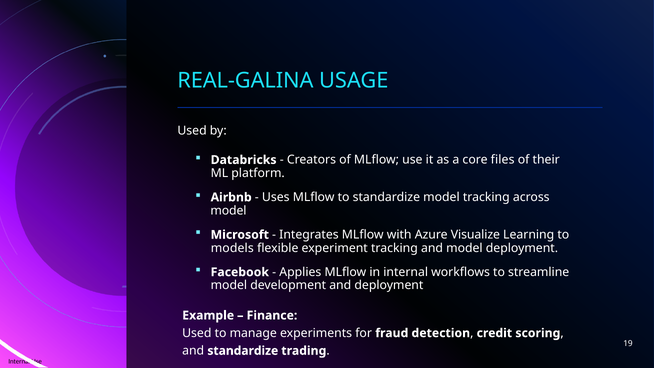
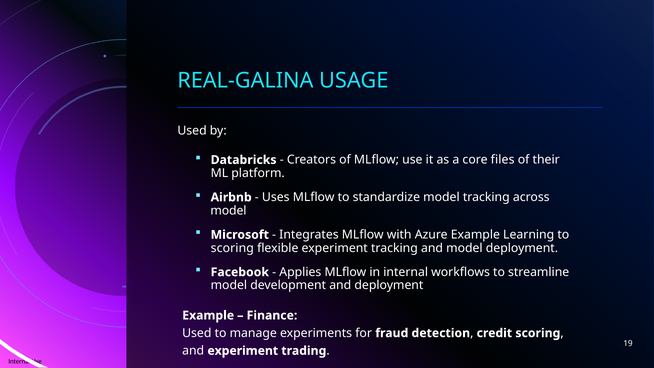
Azure Visualize: Visualize -> Example (475, 235)
models: models -> scoring (232, 248)
and standardize: standardize -> experiment (243, 351)
